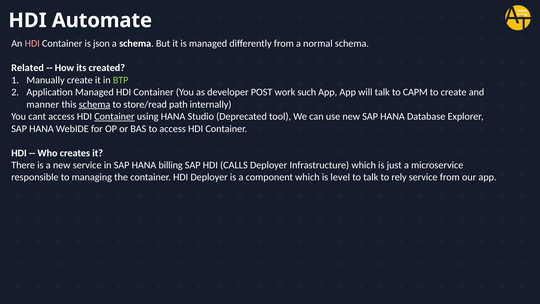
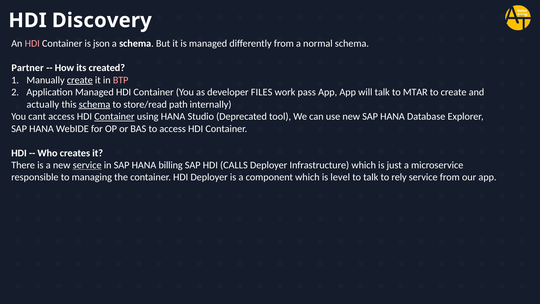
Automate: Automate -> Discovery (102, 20)
Related: Related -> Partner (28, 68)
create underline: none -> present (80, 80)
BTP colour: light green -> pink (121, 80)
POST: POST -> FILES (262, 92)
such: such -> pass (307, 92)
CAPM: CAPM -> MTAR (415, 92)
manner: manner -> actually (43, 104)
service underline: none -> present (87, 165)
